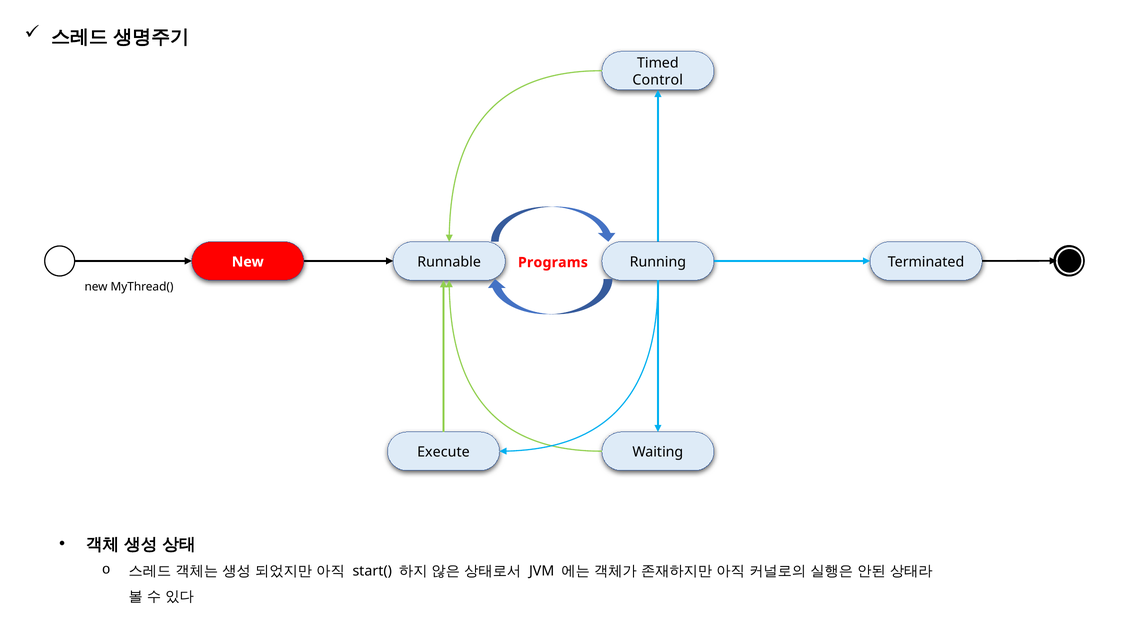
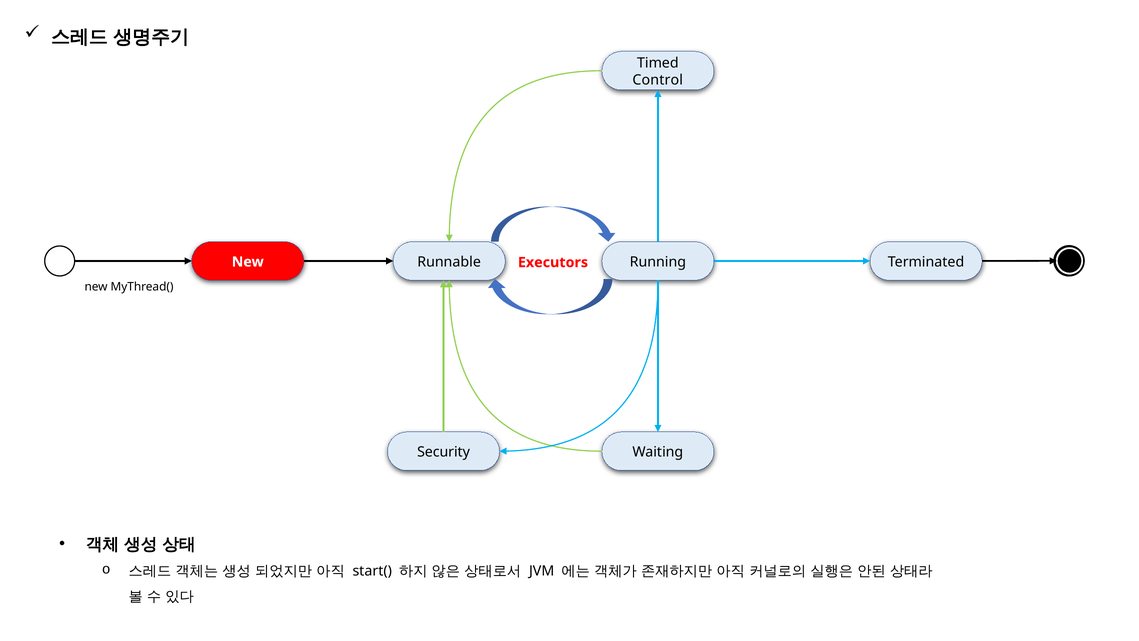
Programs: Programs -> Executors (553, 262)
Execute: Execute -> Security (444, 452)
